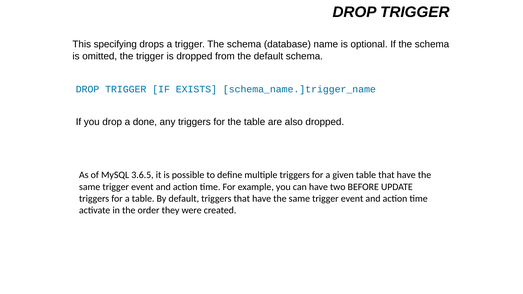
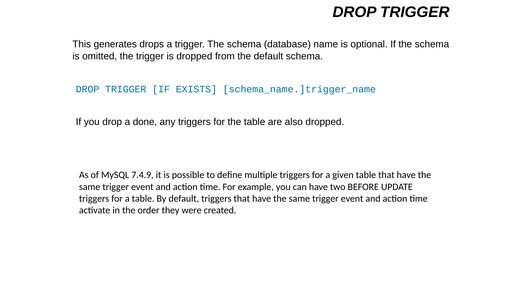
specifying: specifying -> generates (115, 44)
3.6.5: 3.6.5 -> 7.4.9 (142, 175)
